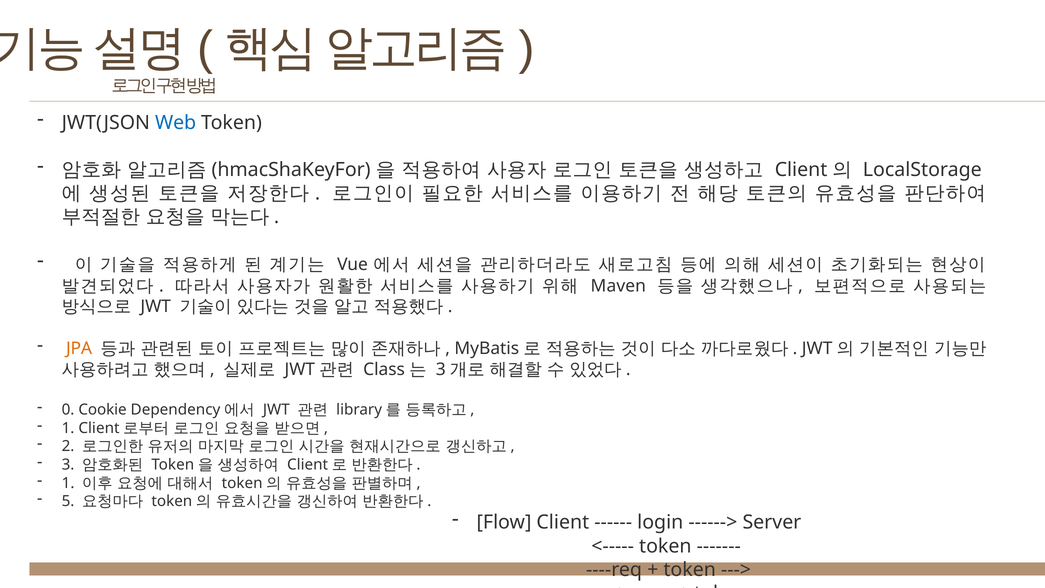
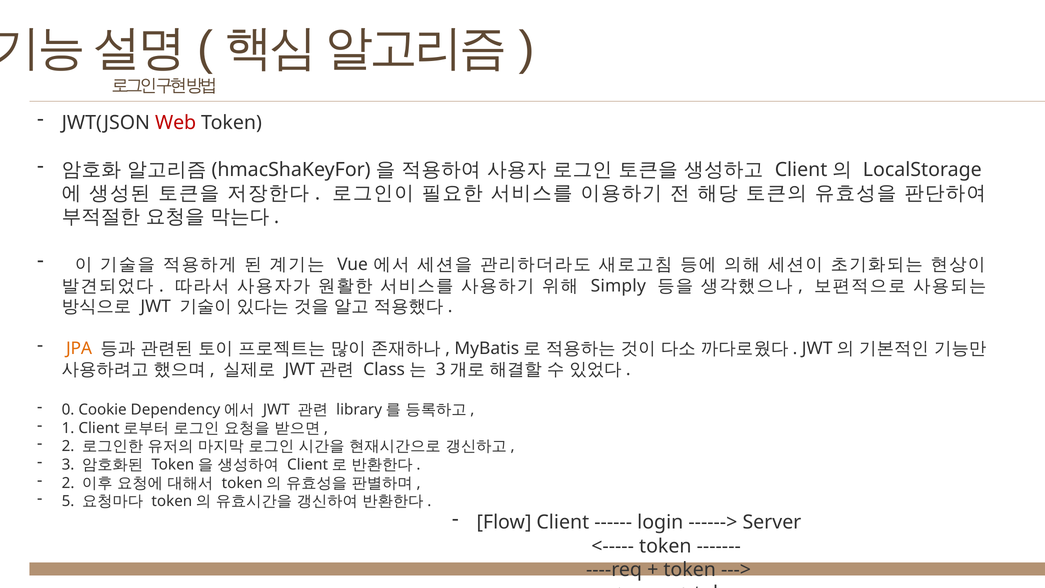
Web colour: blue -> red (176, 123)
Maven: Maven -> Simply (618, 286)
1: 1 -> 2 (68, 483)
